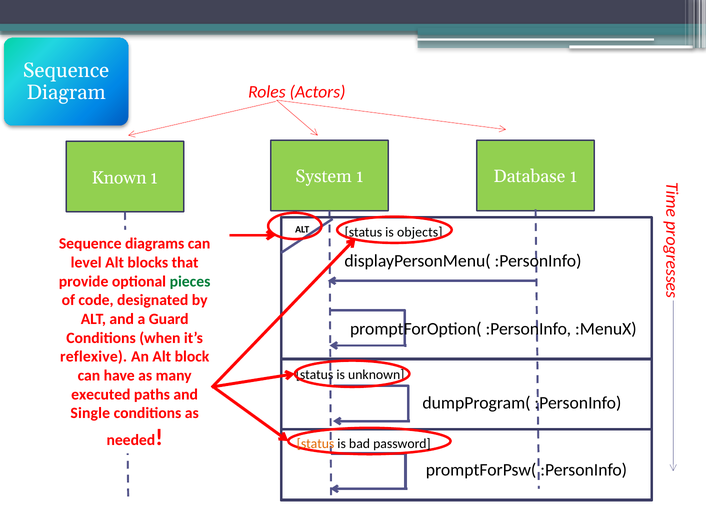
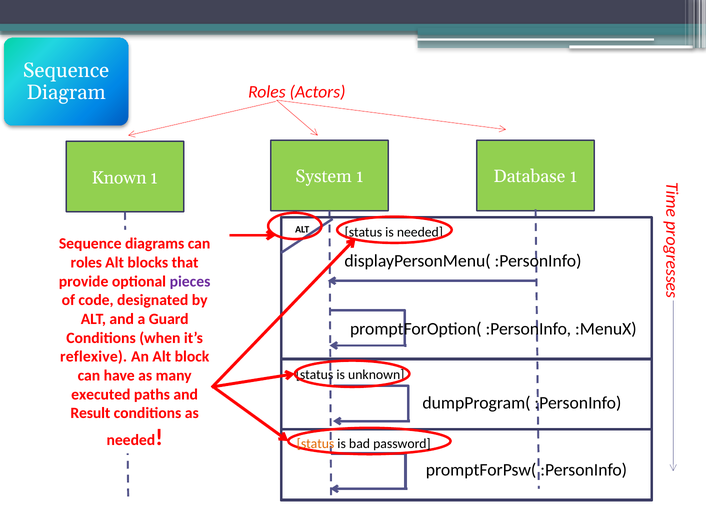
is objects: objects -> needed (420, 232)
level: level -> roles (86, 262)
pieces colour: green -> purple (190, 281)
Single: Single -> Result (90, 413)
